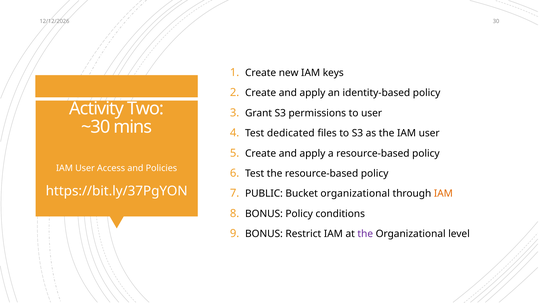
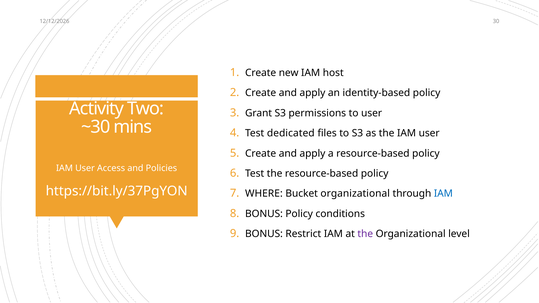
keys: keys -> host (333, 73)
PUBLIC: PUBLIC -> WHERE (264, 194)
IAM colour: orange -> blue (443, 194)
